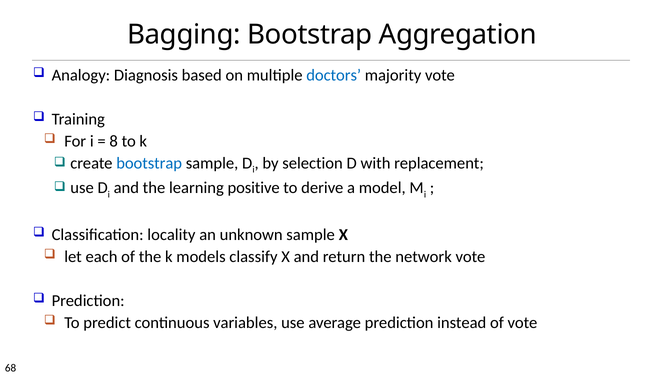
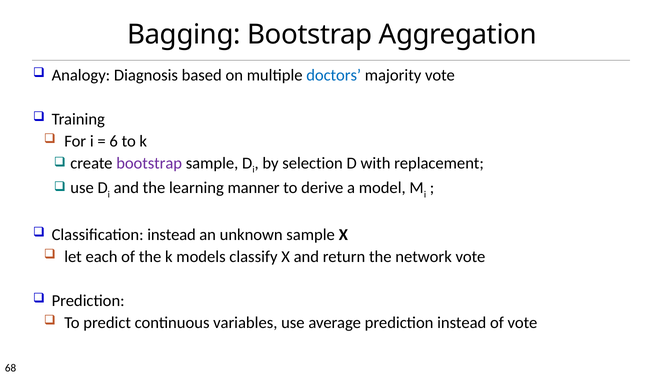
8: 8 -> 6 (114, 141)
bootstrap colour: blue -> purple (149, 163)
positive: positive -> manner (254, 188)
Classification locality: locality -> instead (172, 234)
